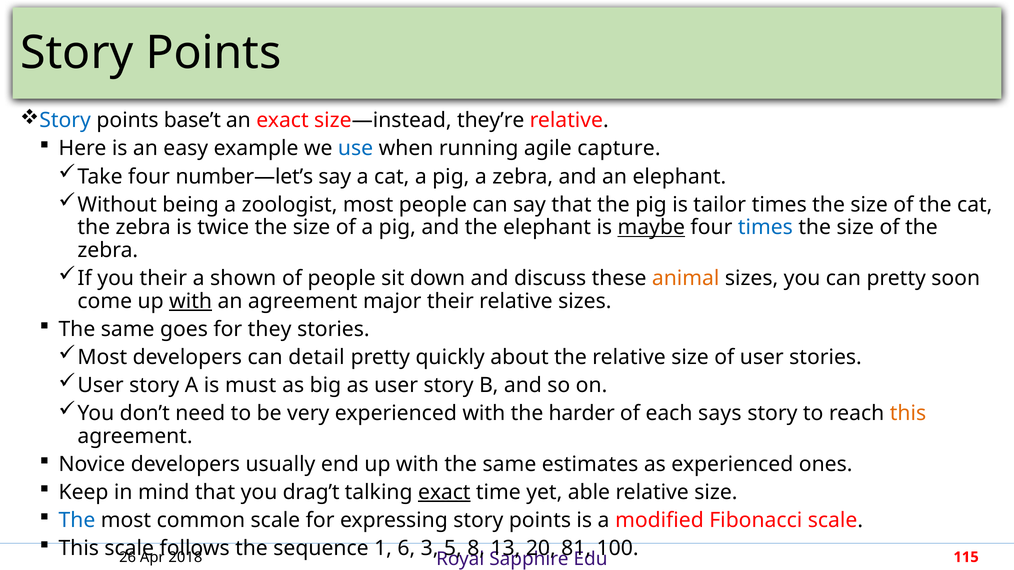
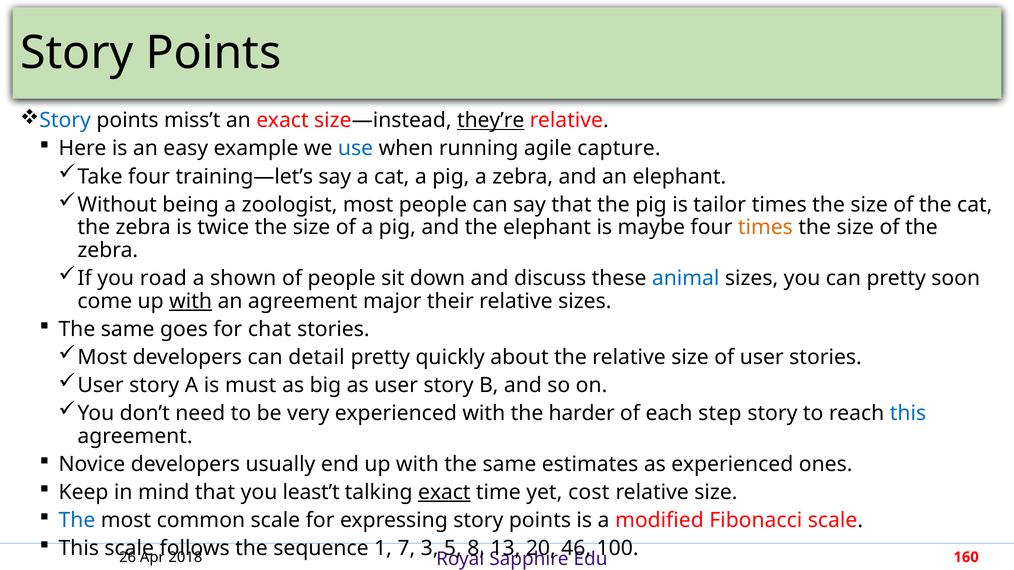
base’t: base’t -> miss’t (192, 121)
they’re underline: none -> present (491, 121)
number—let’s: number—let’s -> training—let’s (244, 177)
maybe underline: present -> none (651, 228)
times colour: blue -> orange (765, 228)
you their: their -> road (163, 278)
animal colour: orange -> blue (686, 278)
they: they -> chat (270, 329)
says: says -> step (720, 414)
this colour: orange -> blue (908, 414)
drag’t: drag’t -> least’t (311, 493)
able: able -> cost (589, 493)
6: 6 -> 7 (406, 549)
81: 81 -> 46 (576, 549)
115: 115 -> 160 (966, 557)
